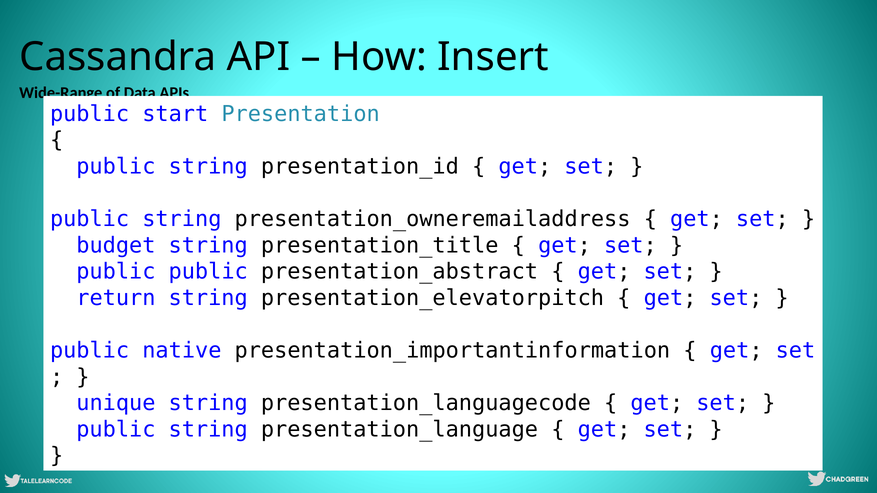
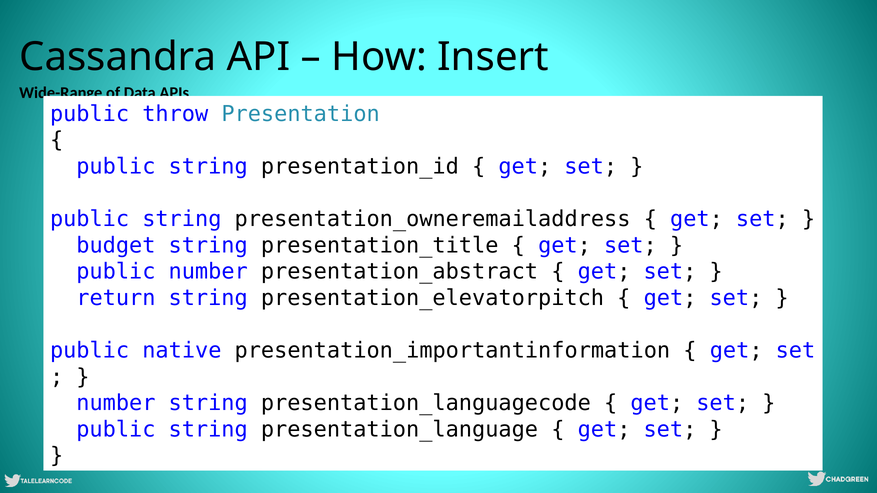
start: start -> throw (175, 114)
public public: public -> number (208, 272)
unique: unique -> number (116, 403)
